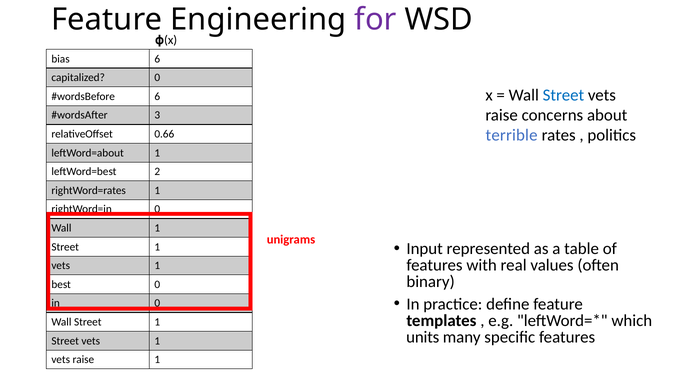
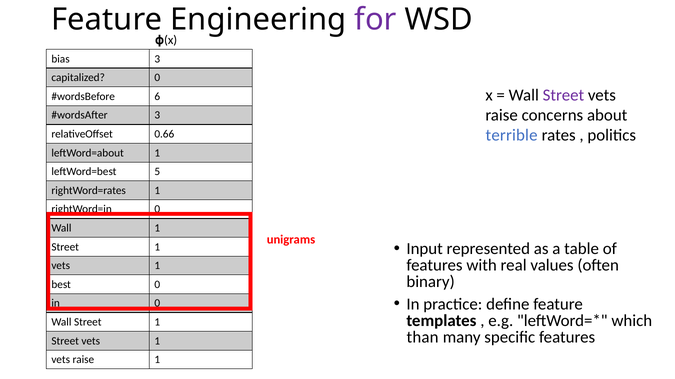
bias 6: 6 -> 3 (157, 59)
Street colour: blue -> purple (563, 95)
2: 2 -> 5 (157, 172)
units: units -> than (423, 338)
